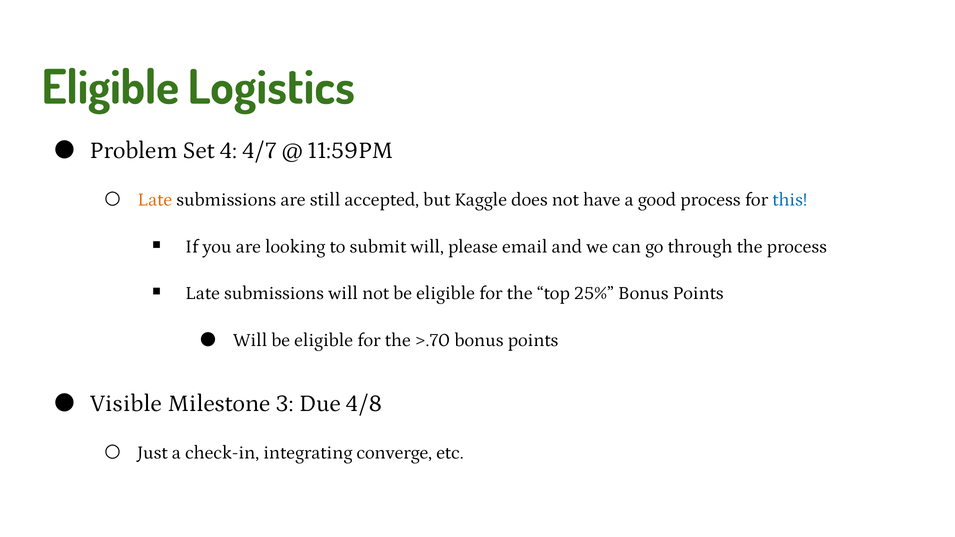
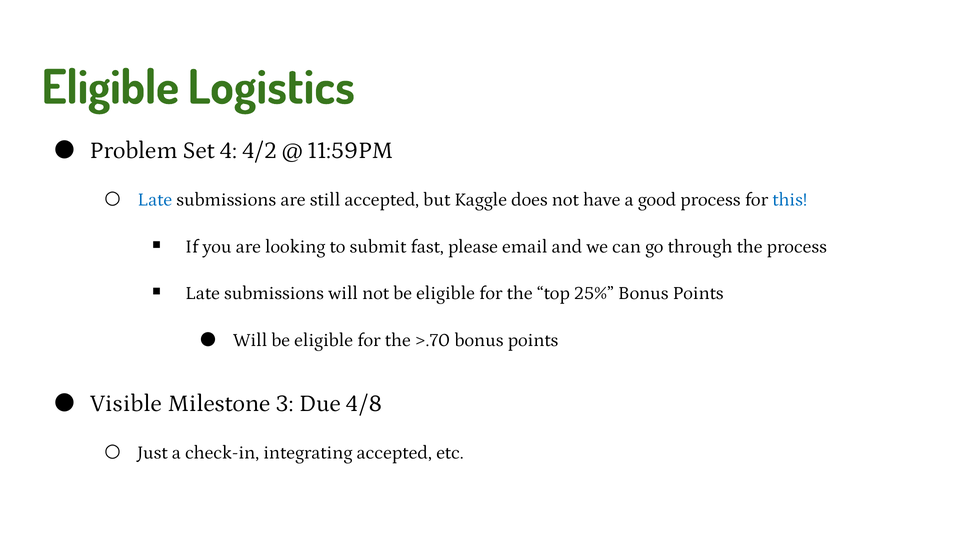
4/7: 4/7 -> 4/2 (260, 150)
Late colour: orange -> blue (155, 200)
submit will: will -> fast (427, 247)
integrating converge: converge -> accepted (394, 453)
